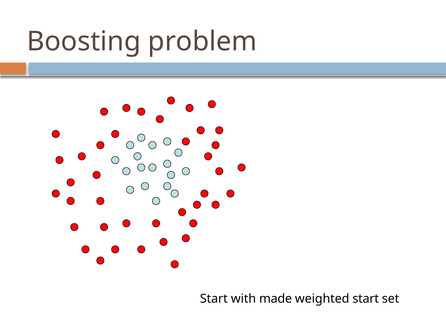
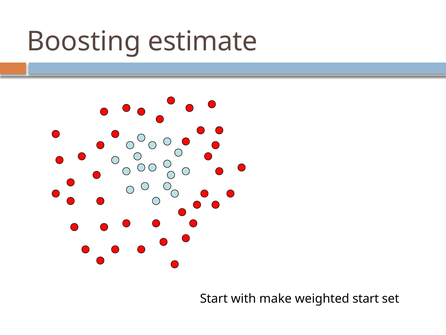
problem: problem -> estimate (203, 41)
made: made -> make (276, 298)
